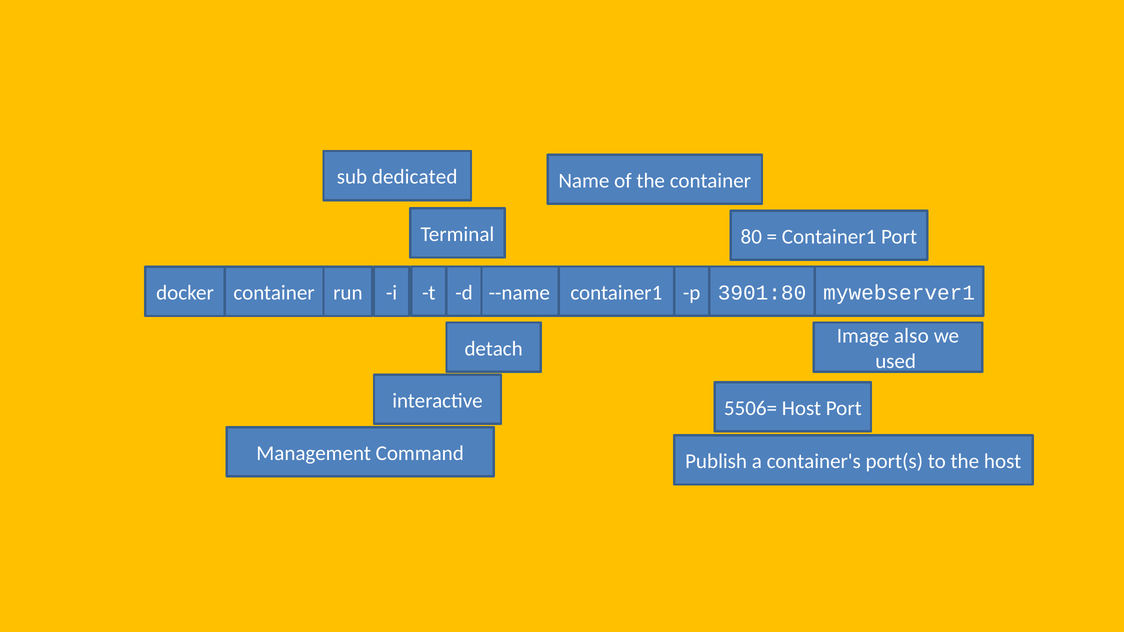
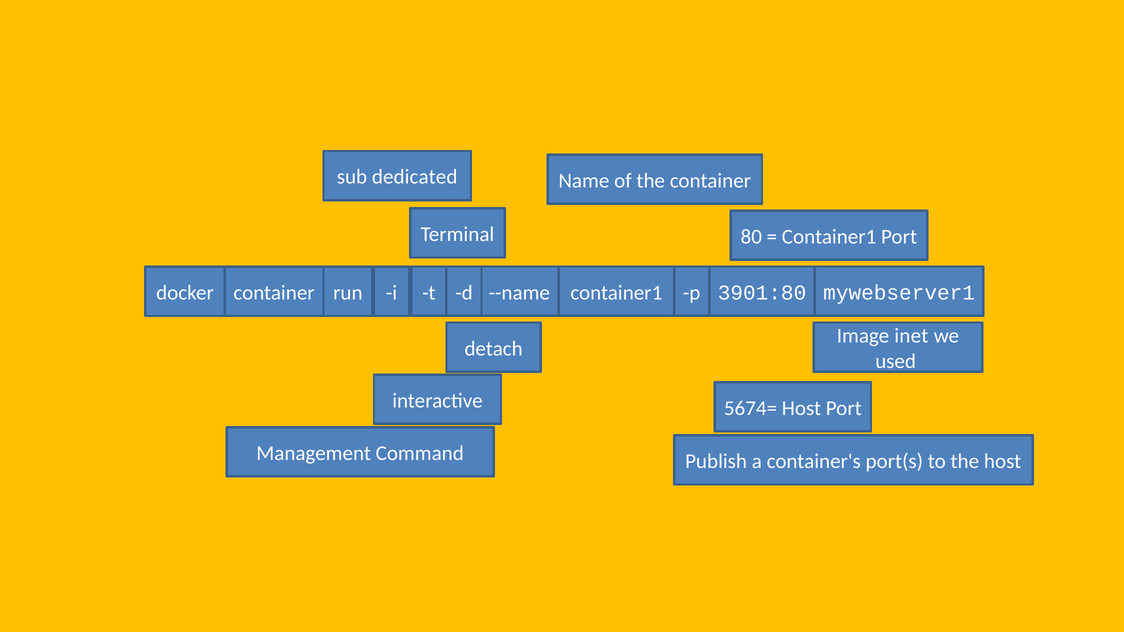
also: also -> inet (911, 336)
5506=: 5506= -> 5674= (751, 409)
